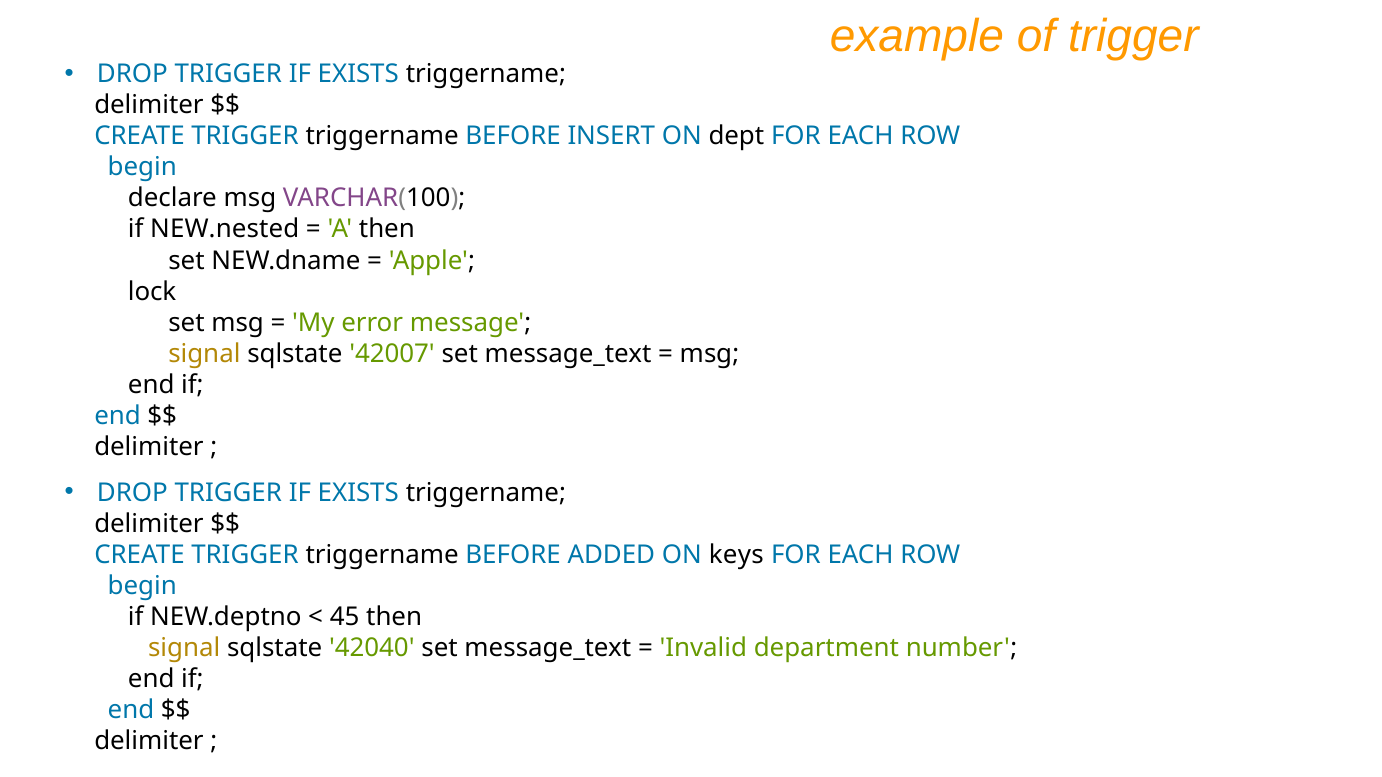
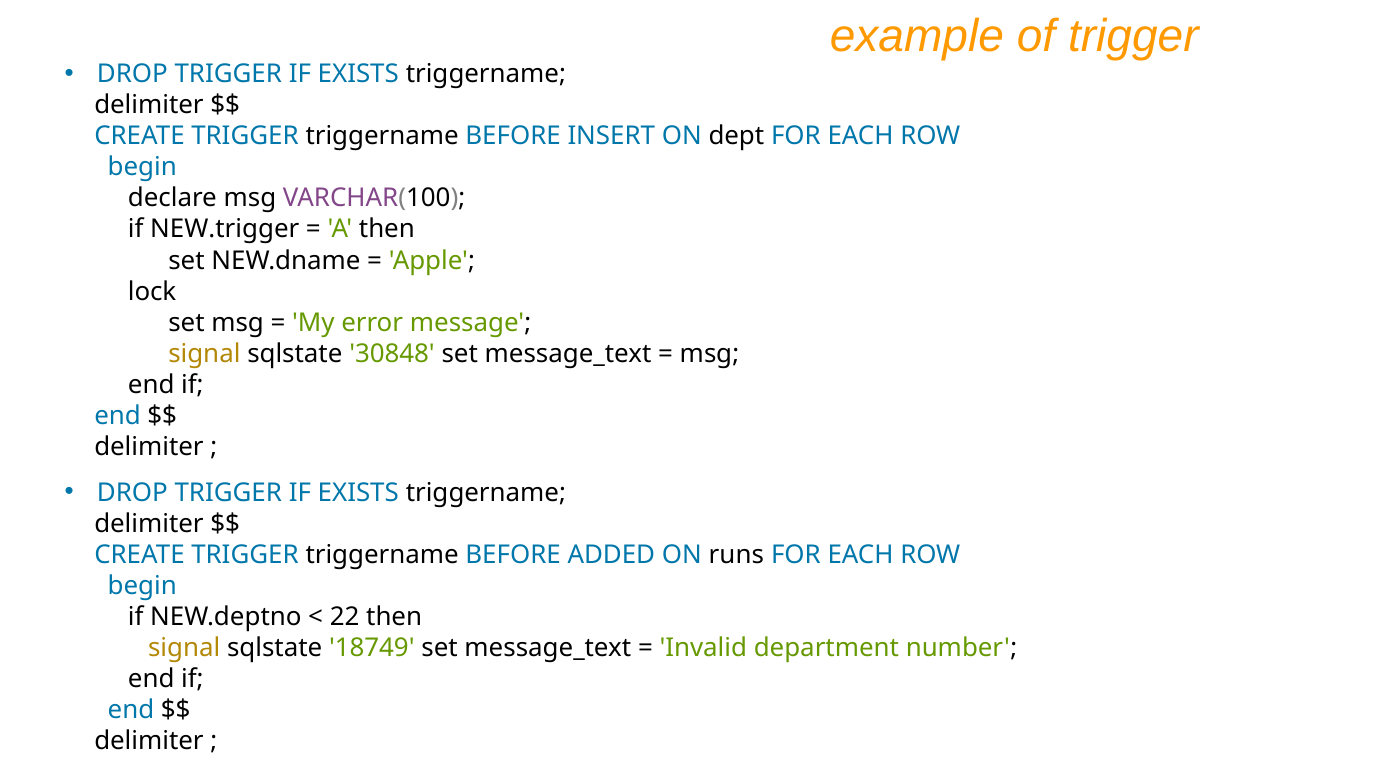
NEW.nested: NEW.nested -> NEW.trigger (225, 230)
42007: 42007 -> 30848 (392, 354)
keys: keys -> runs (736, 555)
45: 45 -> 22 (345, 617)
42040: 42040 -> 18749 (372, 648)
